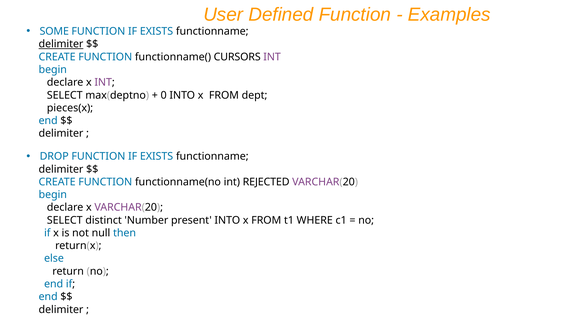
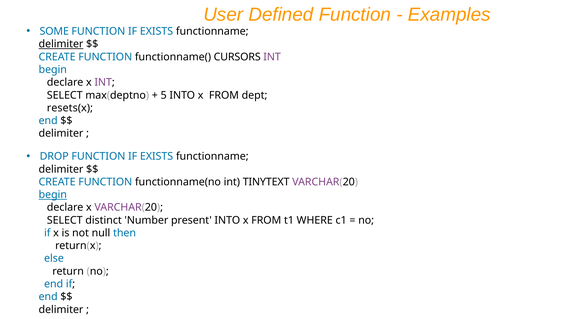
0: 0 -> 5 (164, 95)
pieces(x: pieces(x -> resets(x (70, 108)
REJECTED: REJECTED -> TINYTEXT (266, 182)
begin underline: none -> present (53, 194)
